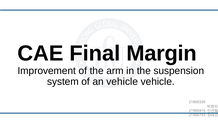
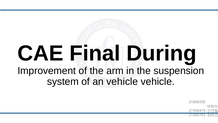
Margin: Margin -> During (161, 53)
